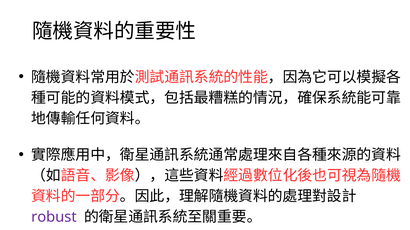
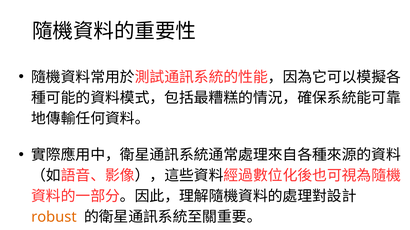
robust colour: purple -> orange (54, 218)
